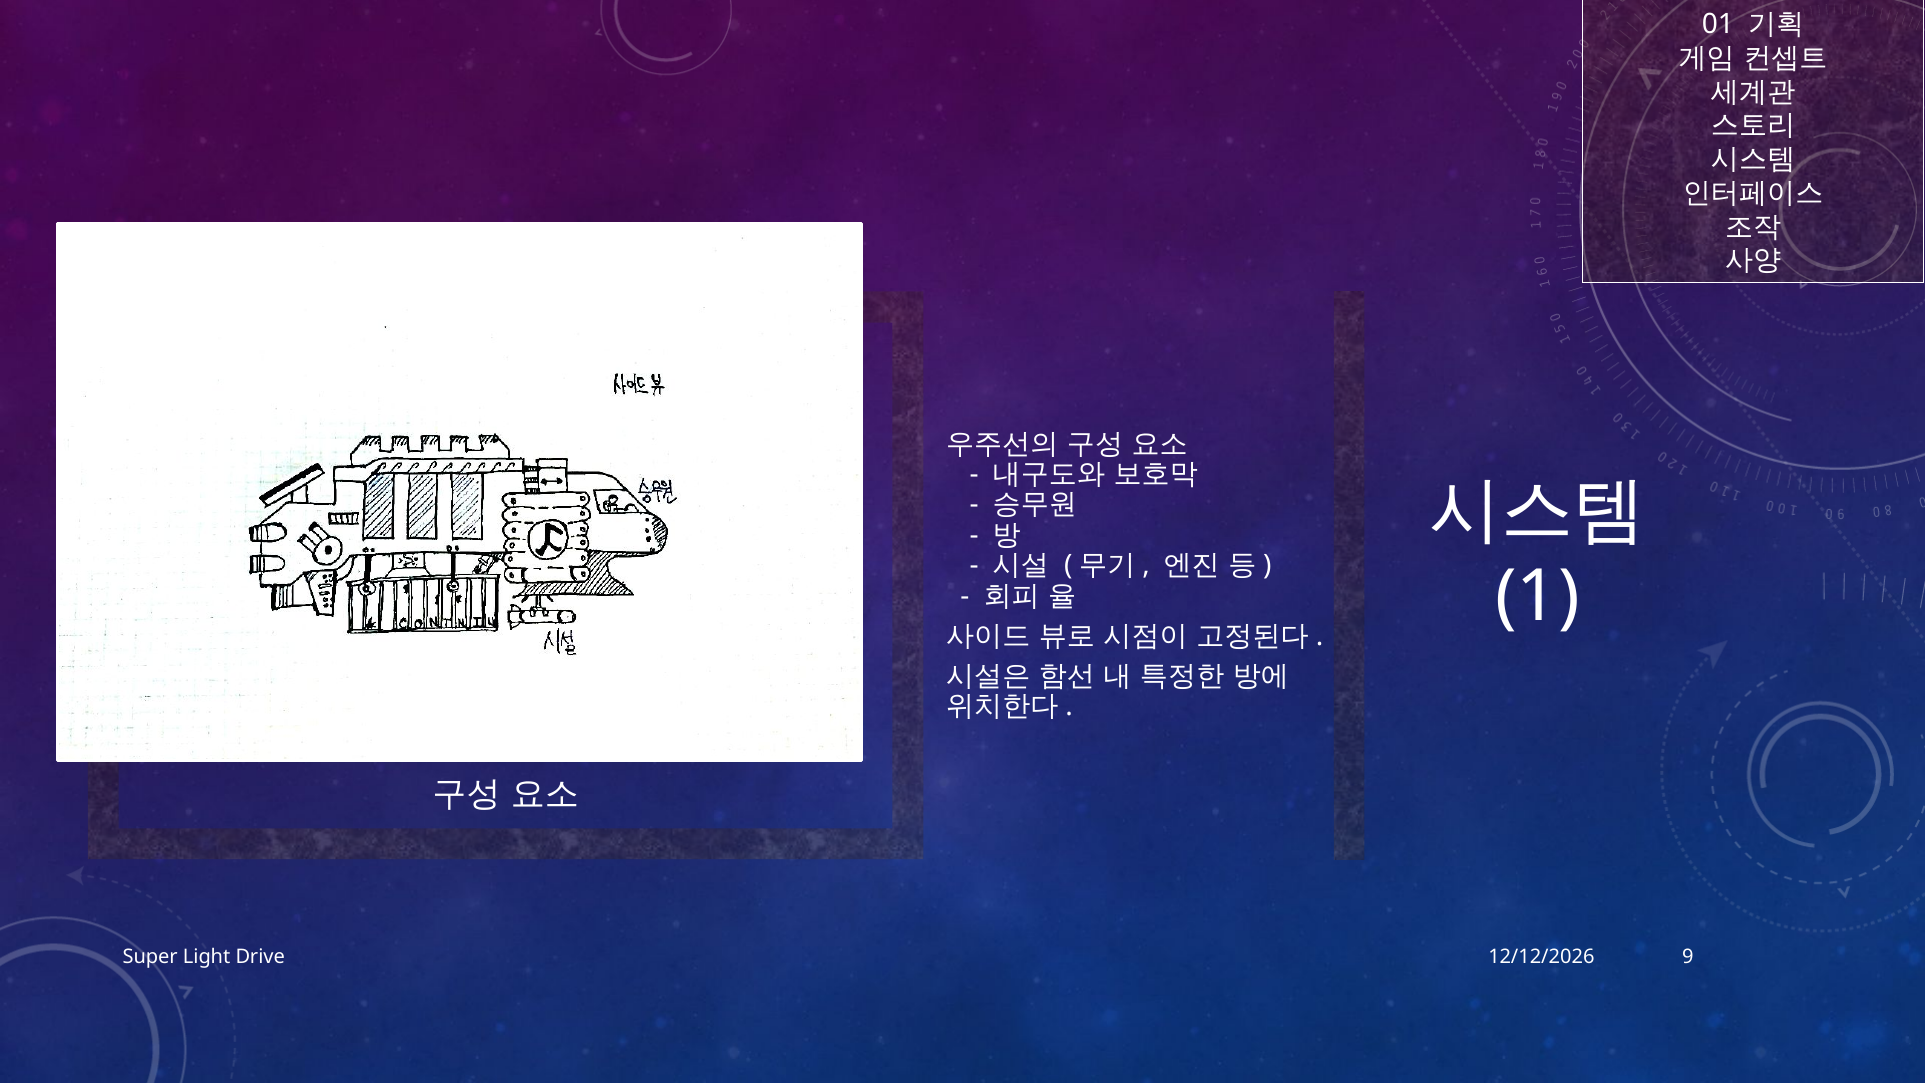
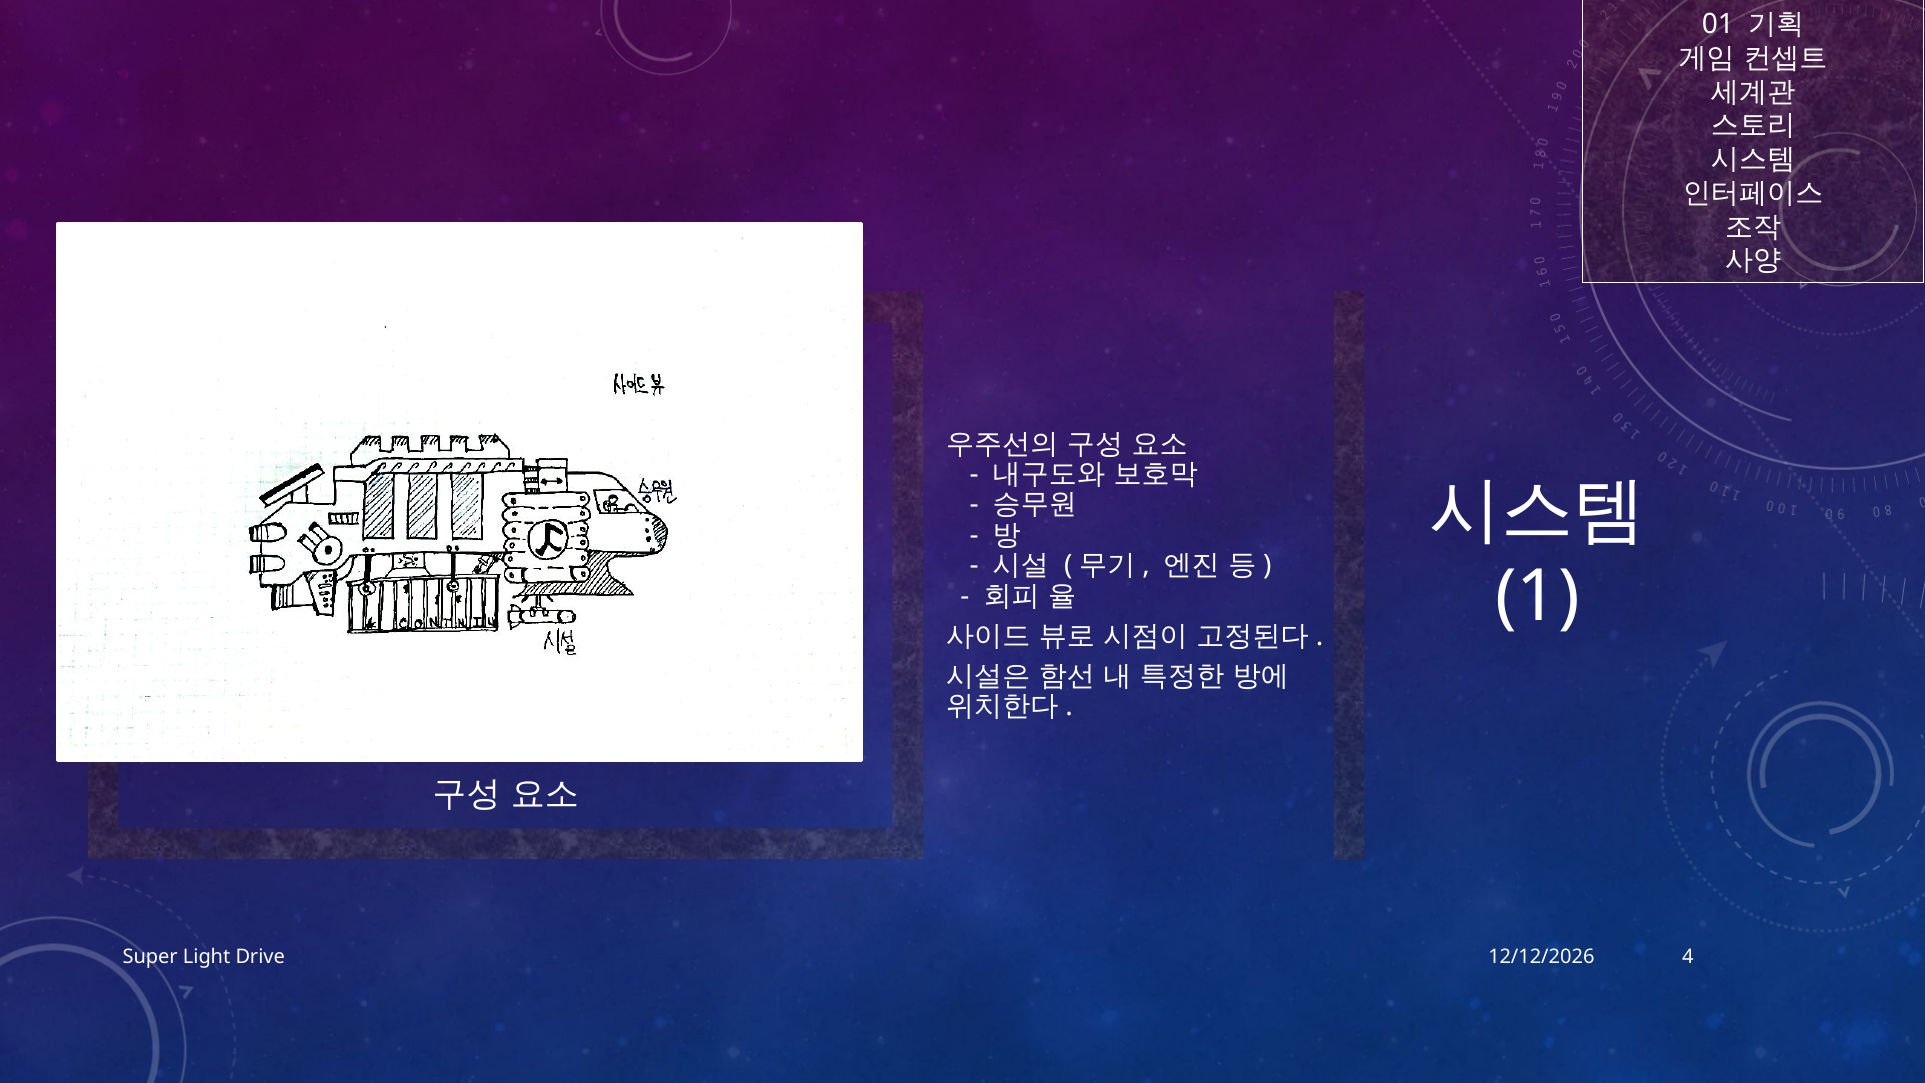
9: 9 -> 4 (1688, 957)
